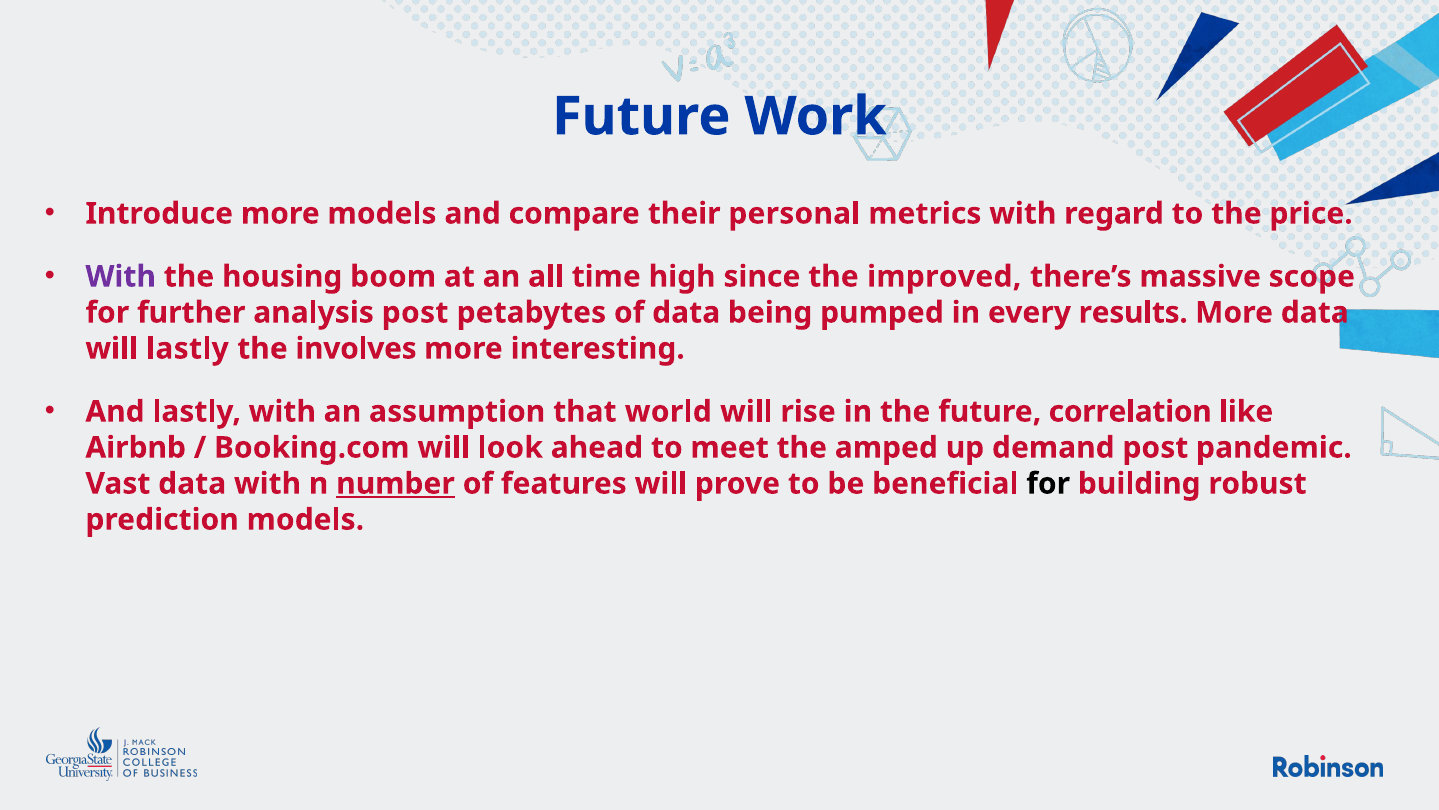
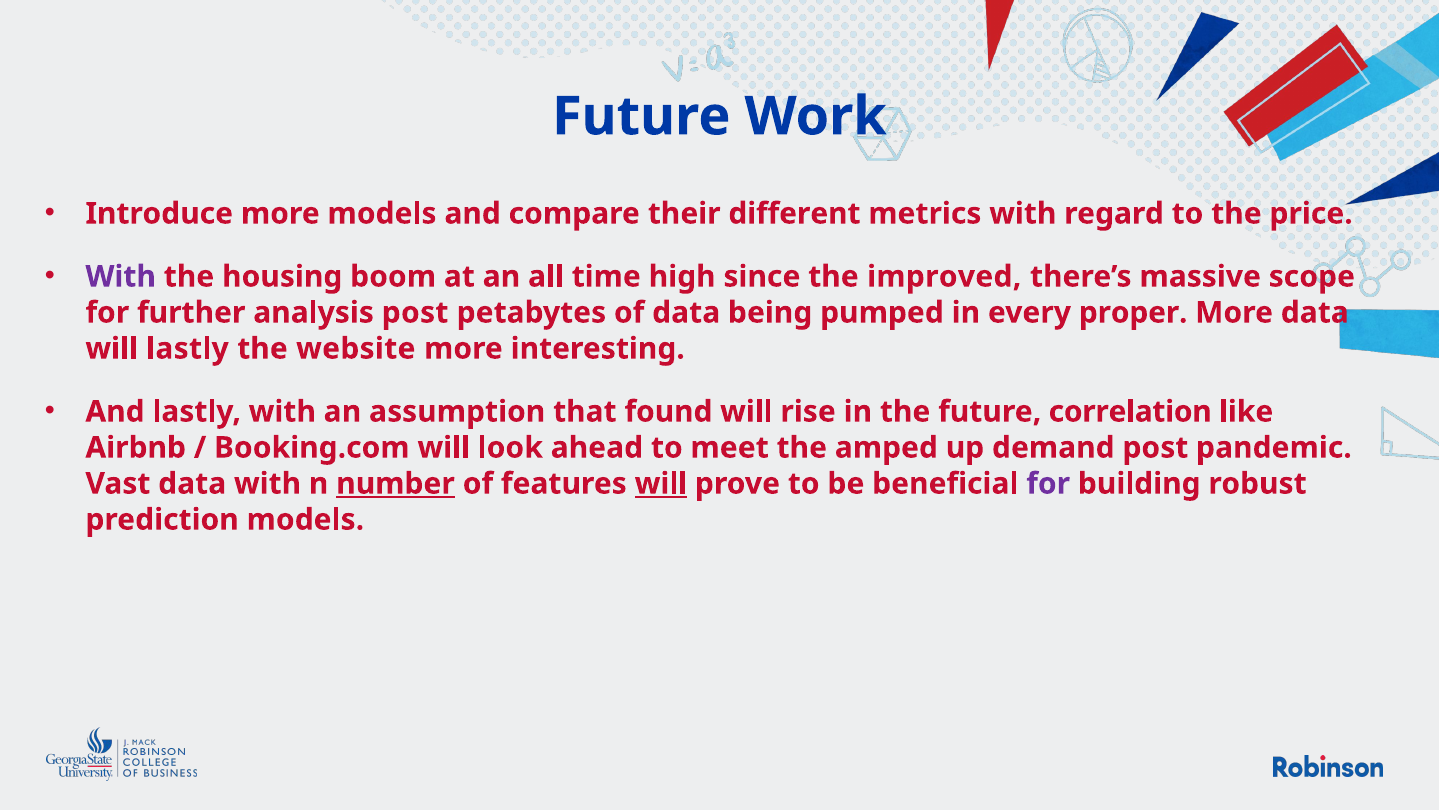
personal: personal -> different (794, 213)
results: results -> proper (1133, 312)
involves: involves -> website (356, 348)
world: world -> found (668, 411)
will underline: none -> present (661, 483)
for colour: black -> purple (1048, 483)
